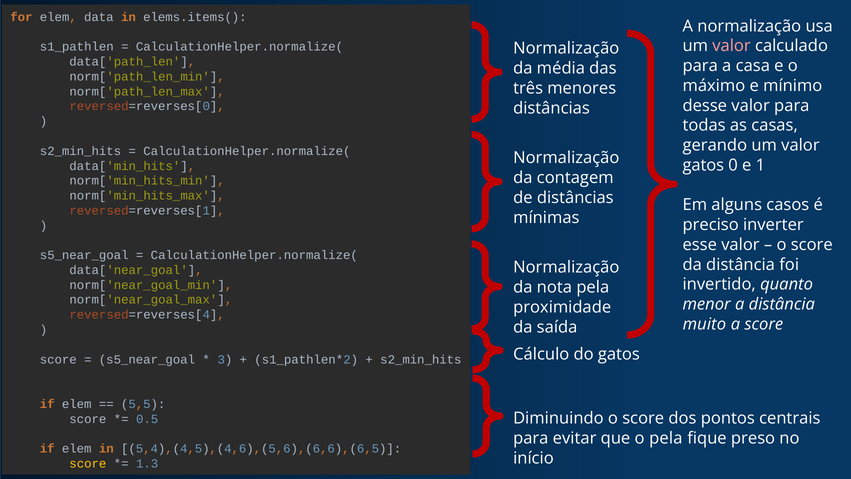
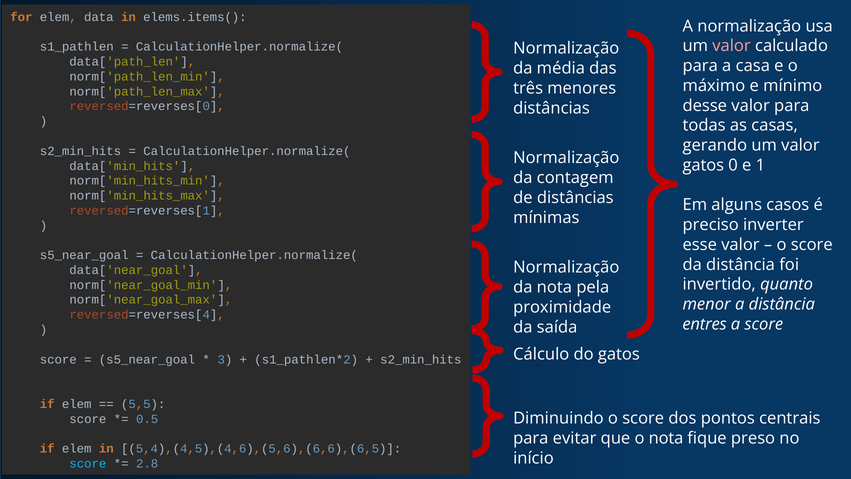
muito: muito -> entres (705, 324)
o pela: pela -> nota (666, 438)
score colour: yellow -> light blue (88, 463)
1.3: 1.3 -> 2.8 (147, 463)
